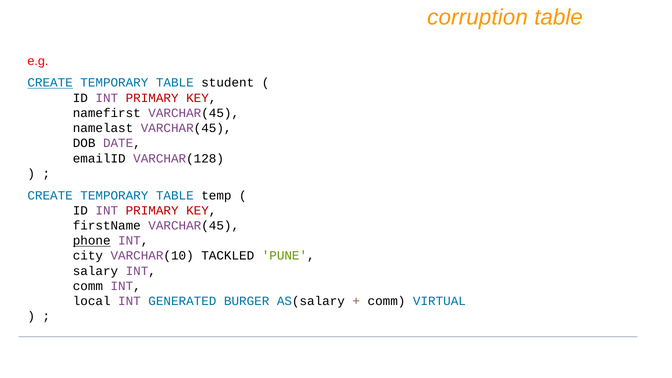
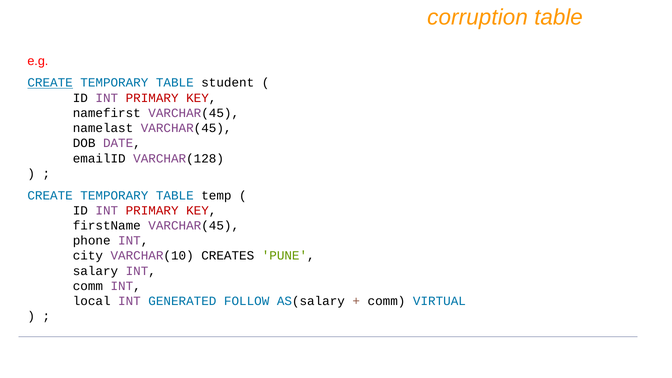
phone underline: present -> none (92, 241)
TACKLED: TACKLED -> CREATES (228, 256)
BURGER: BURGER -> FOLLOW (247, 301)
